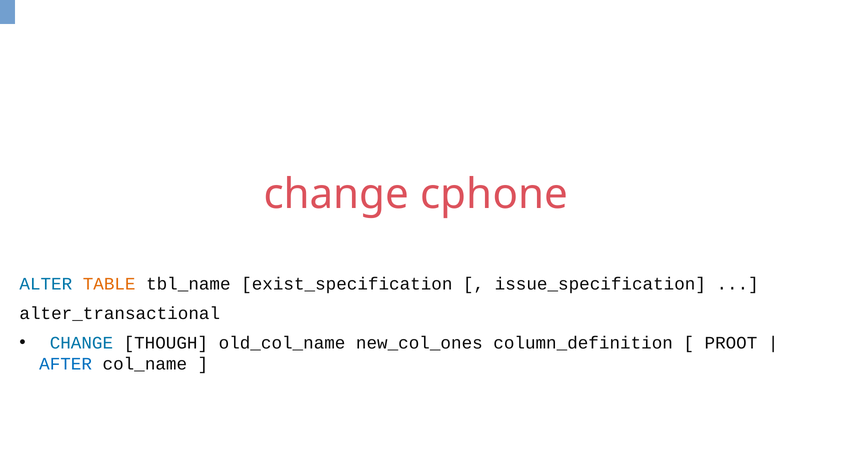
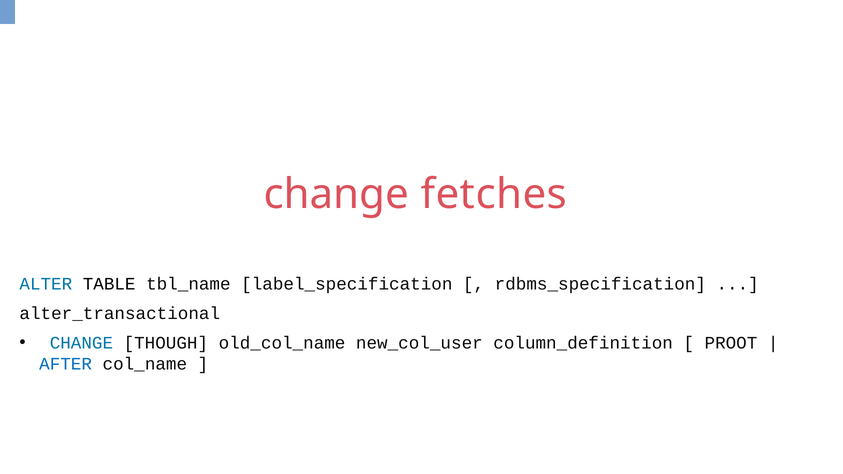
cphone: cphone -> fetches (494, 195)
TABLE colour: orange -> black (109, 284)
exist_specification: exist_specification -> label_specification (347, 284)
issue_specification: issue_specification -> rdbms_specification (600, 284)
new_col_ones: new_col_ones -> new_col_user (419, 343)
